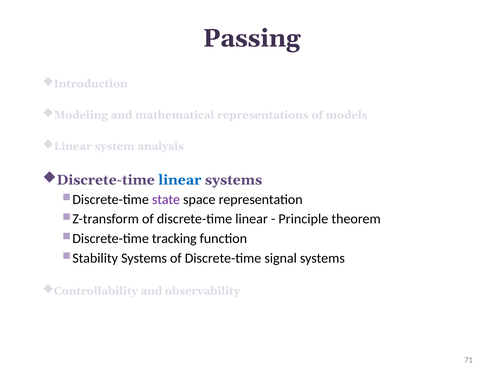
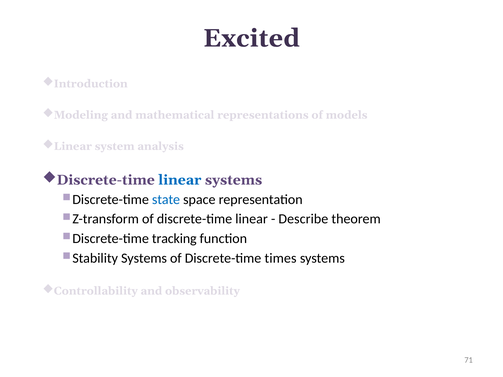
Passing: Passing -> Excited (251, 38)
state colour: purple -> blue (166, 200)
Principle: Principle -> Describe (303, 219)
signal: signal -> times (281, 258)
